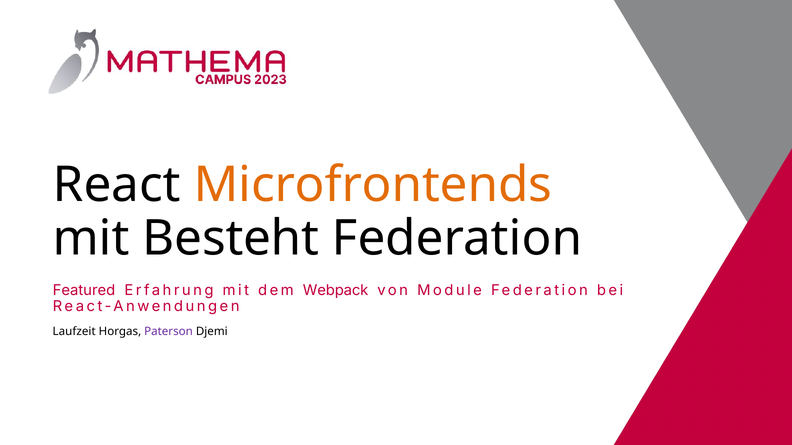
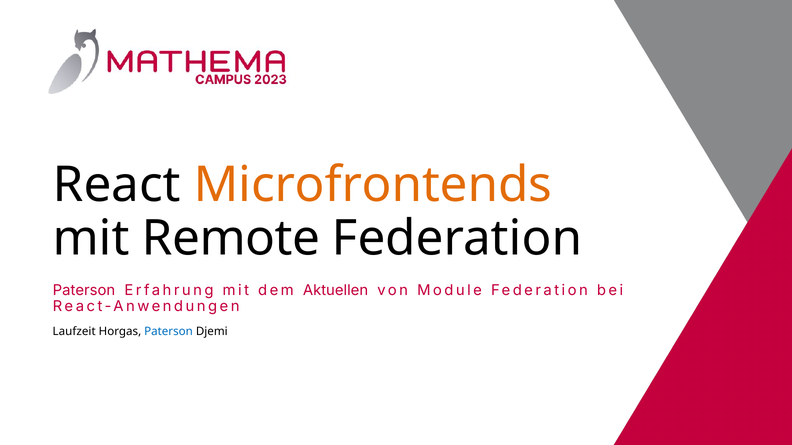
Besteht: Besteht -> Remote (231, 239)
Featured: Featured -> Paterson (84, 291)
Webpack: Webpack -> Aktuellen (336, 291)
Paterson colour: purple -> blue (168, 332)
